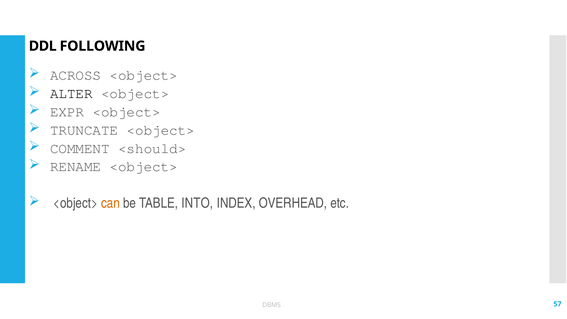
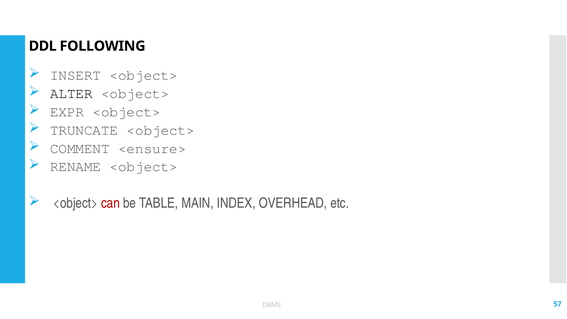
ACROSS: ACROSS -> INSERT (76, 75)
<should>: <should> -> <ensure> (152, 148)
can colour: orange -> red (110, 203)
INTO: INTO -> MAIN (197, 203)
